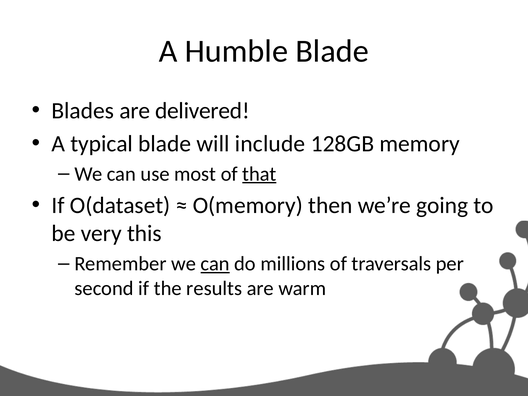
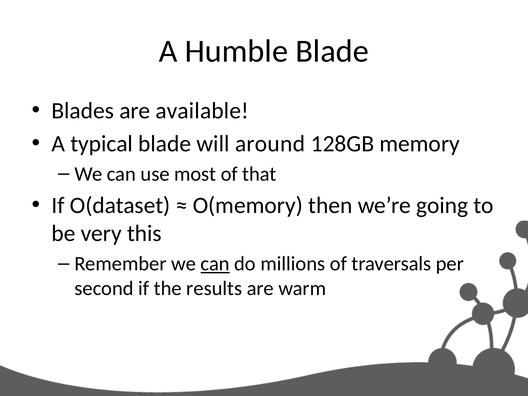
delivered: delivered -> available (202, 111)
include: include -> around (270, 144)
that underline: present -> none (259, 174)
